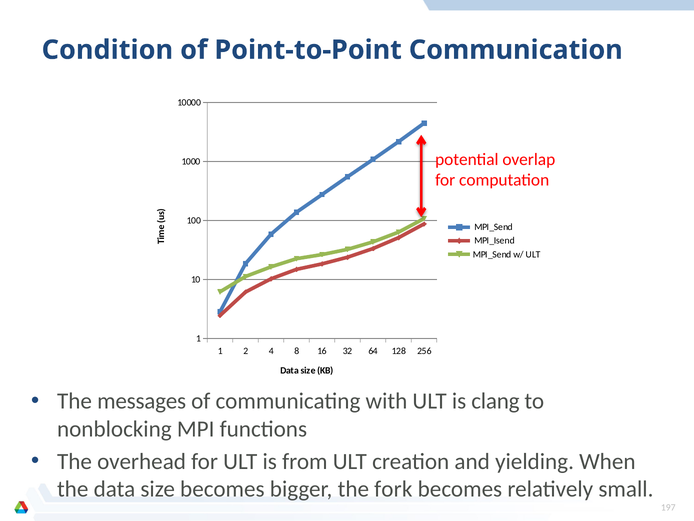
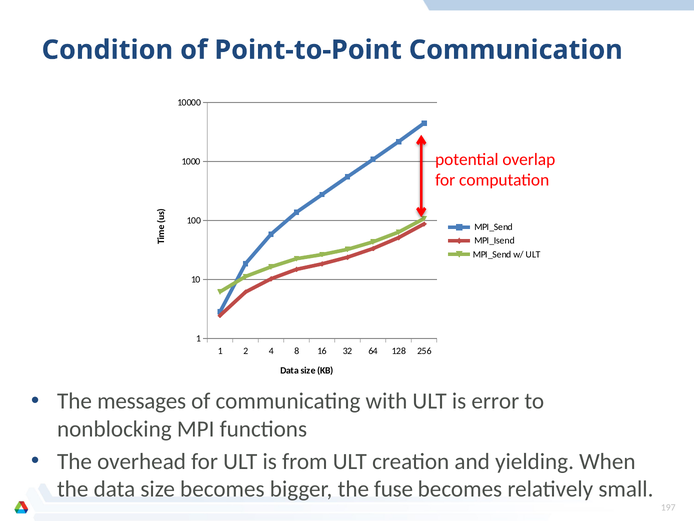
clang: clang -> error (495, 401)
fork: fork -> fuse (393, 489)
